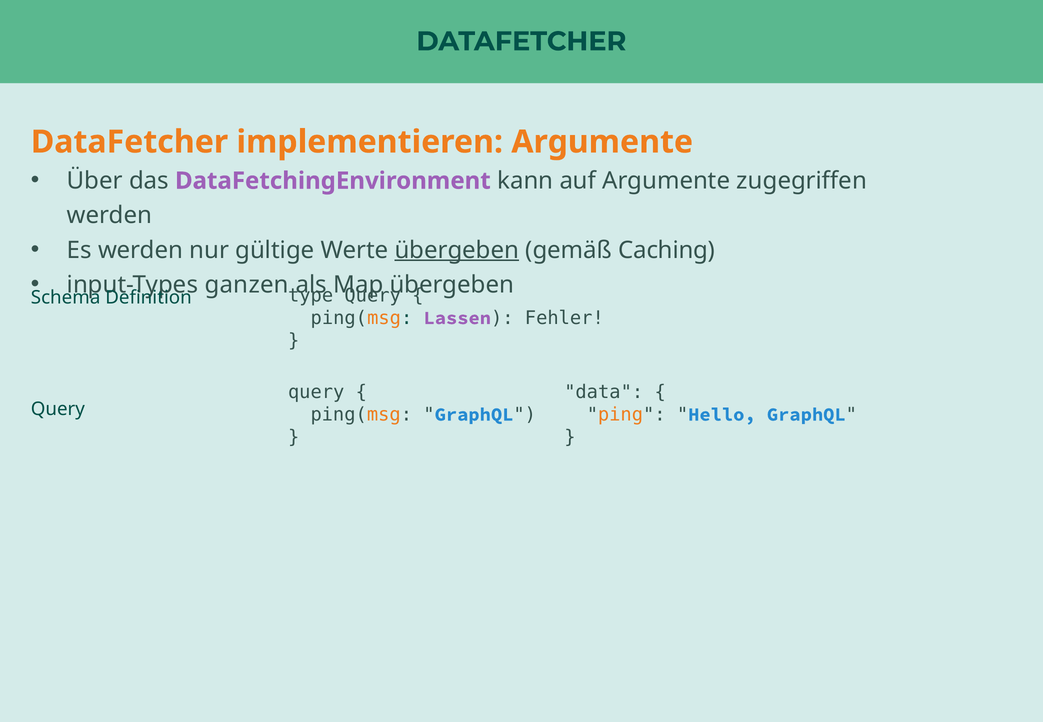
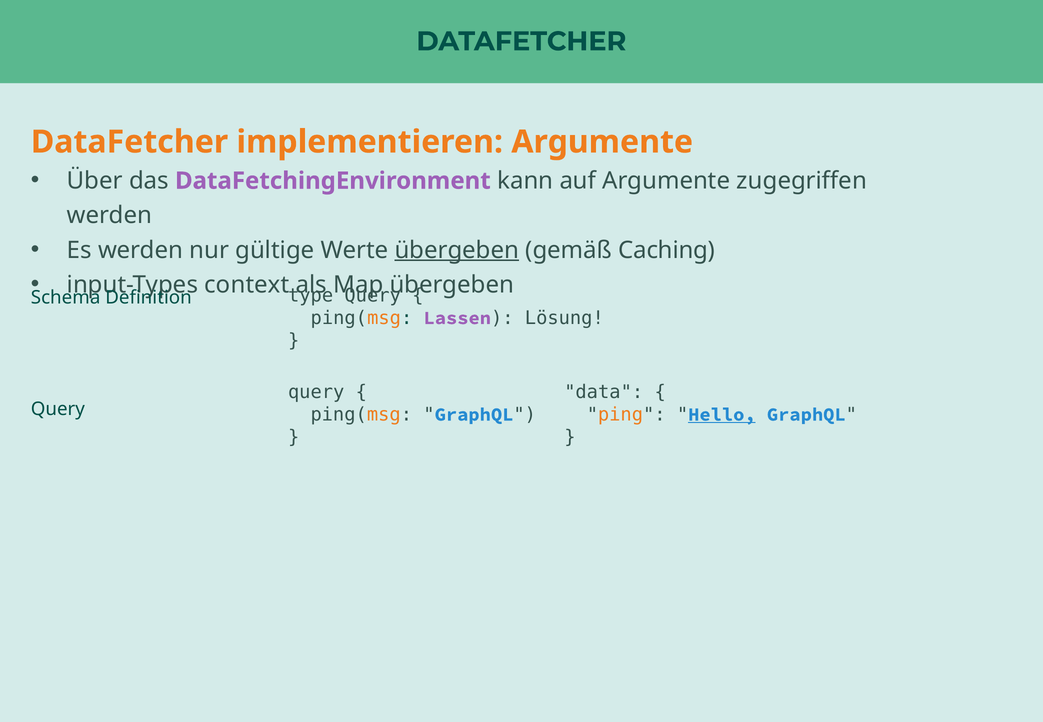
ganzen: ganzen -> context (247, 285)
Fehler: Fehler -> Lösung (564, 318)
Hello underline: none -> present (722, 415)
